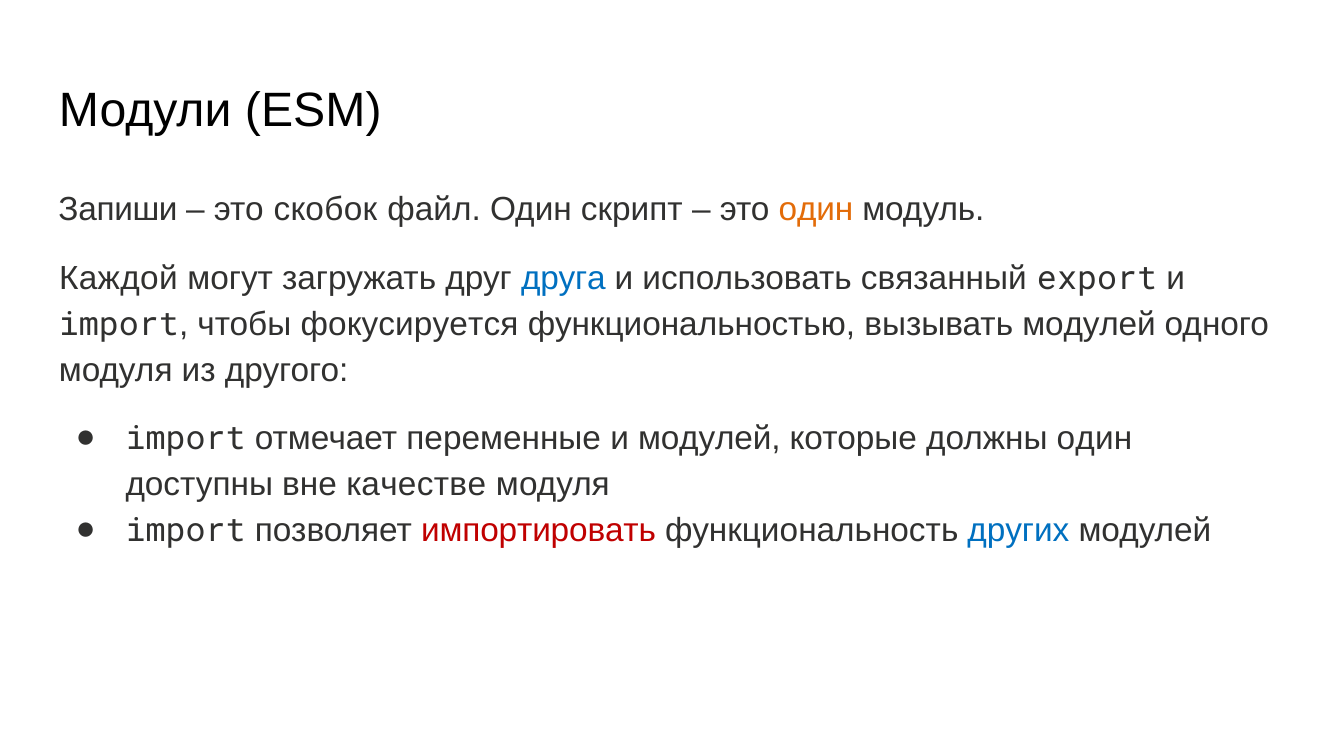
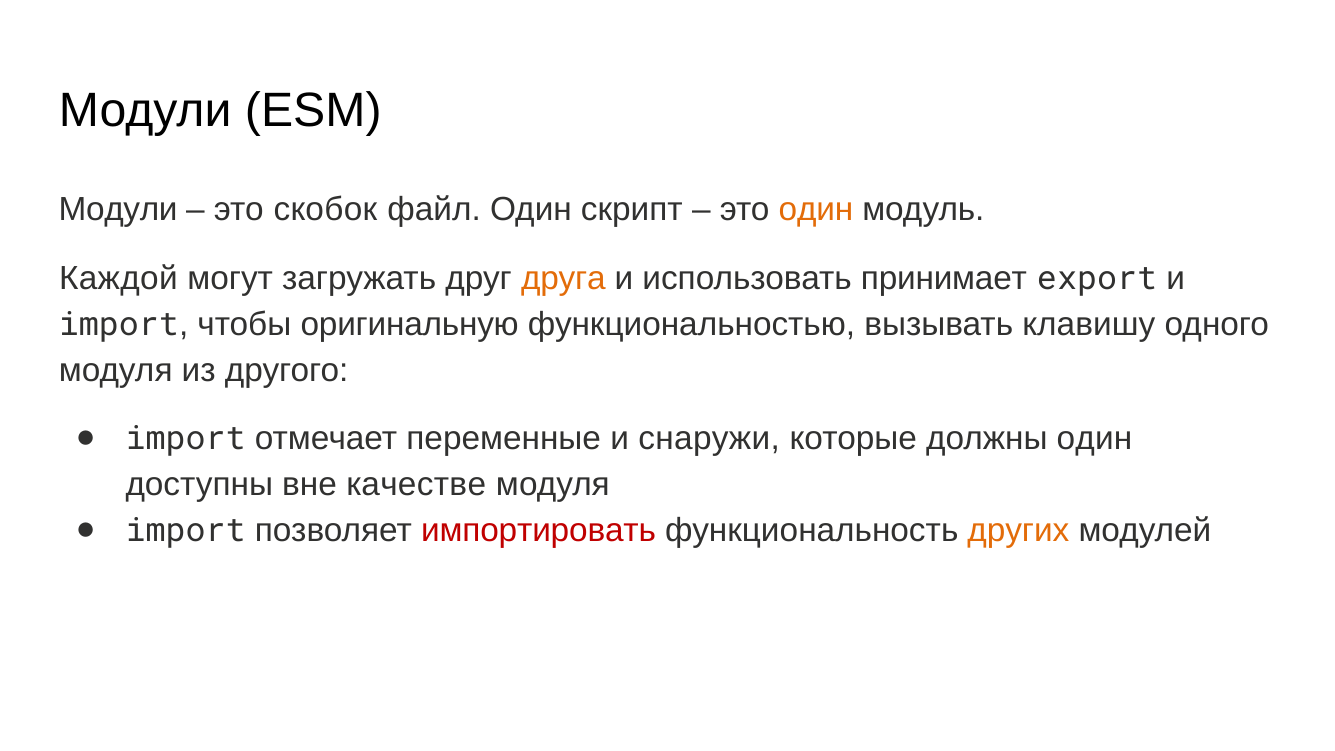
Запиши: Запиши -> Модули (118, 210)
друга colour: blue -> orange (563, 278)
связанный: связанный -> принимает (944, 278)
фокусируется: фокусируется -> оригинальную (410, 324)
вызывать модулей: модулей -> клавишу (1089, 324)
и модулей: модулей -> снаружи (709, 439)
других colour: blue -> orange (1018, 531)
